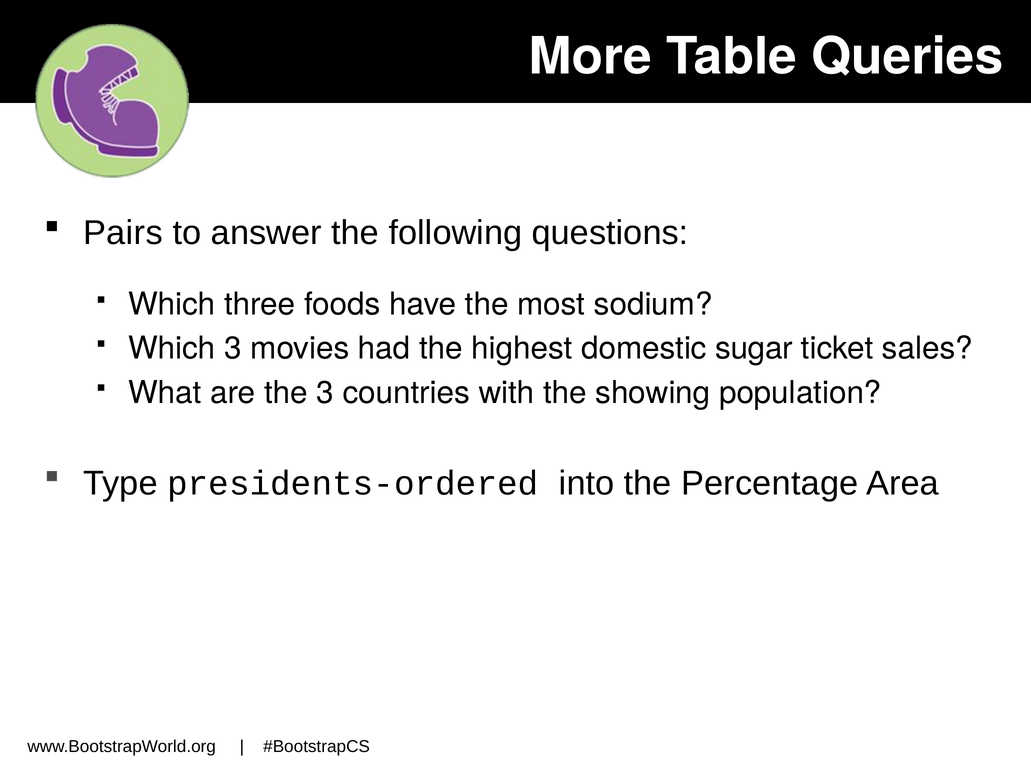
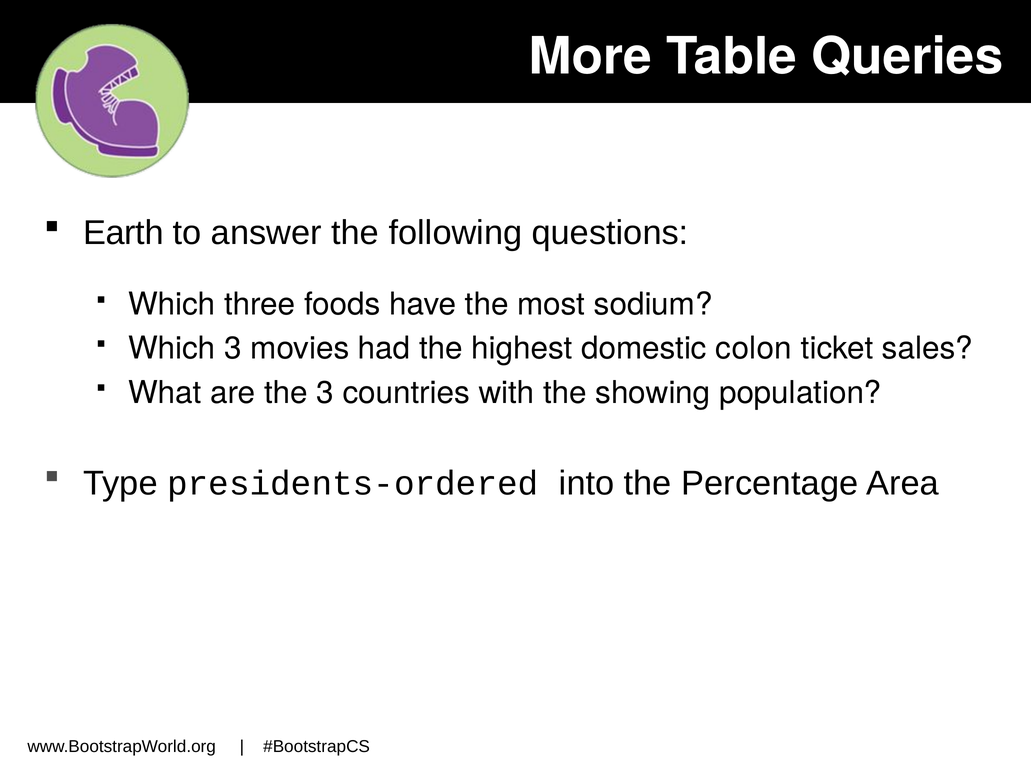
Pairs: Pairs -> Earth (123, 233)
sugar: sugar -> colon (754, 349)
